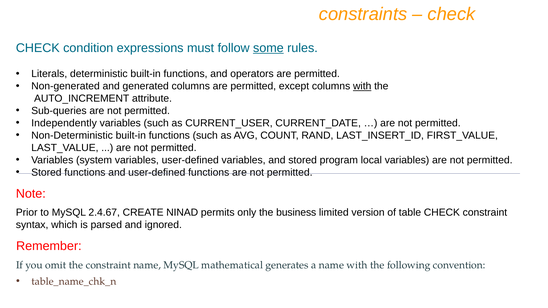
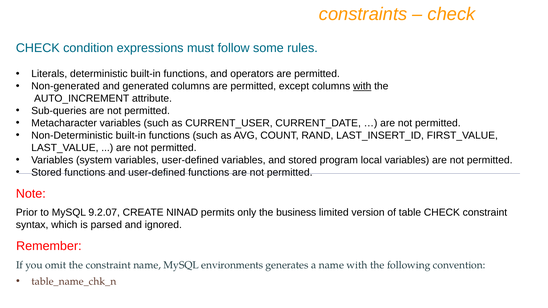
some underline: present -> none (268, 48)
Independently: Independently -> Metacharacter (64, 123)
2.4.67: 2.4.67 -> 9.2.07 (104, 213)
mathematical: mathematical -> environments (232, 265)
